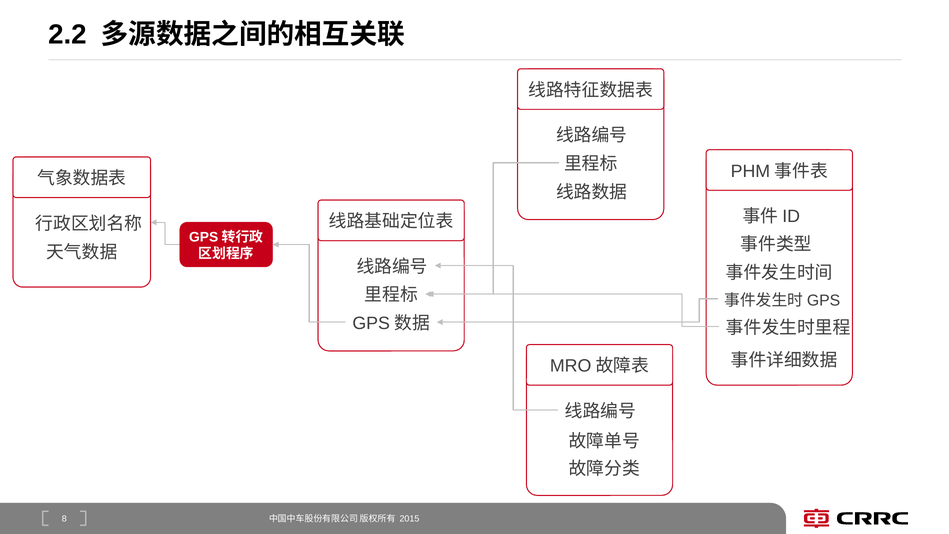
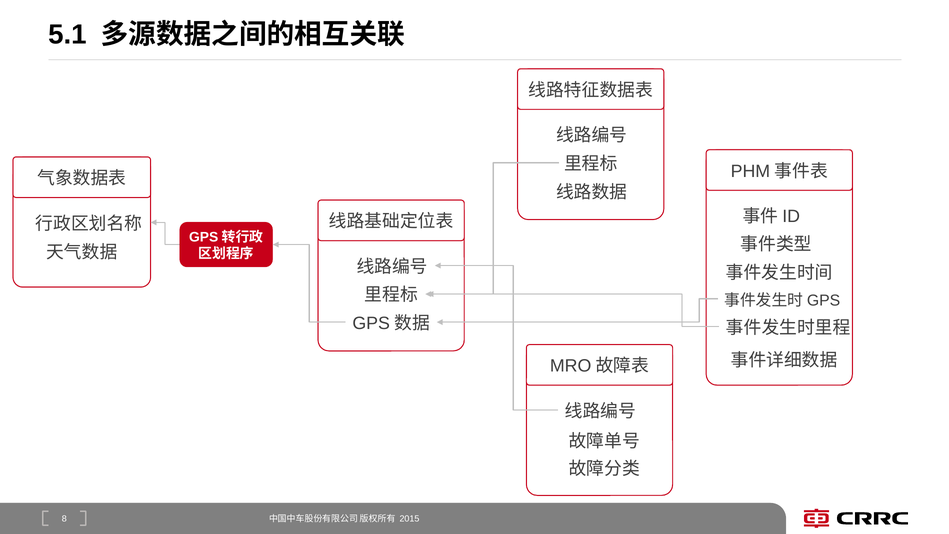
2.2: 2.2 -> 5.1 (67, 35)
